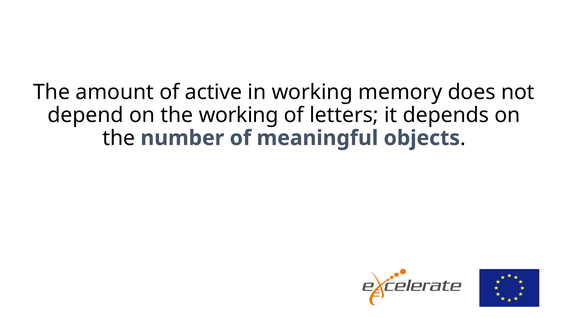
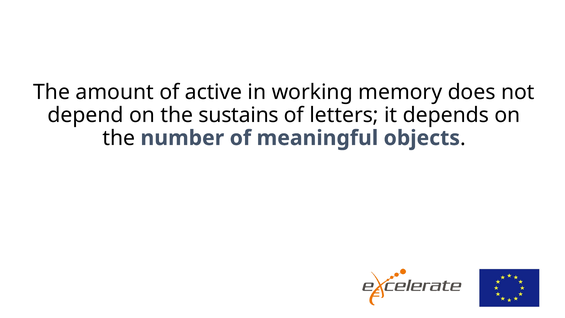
the working: working -> sustains (239, 115)
